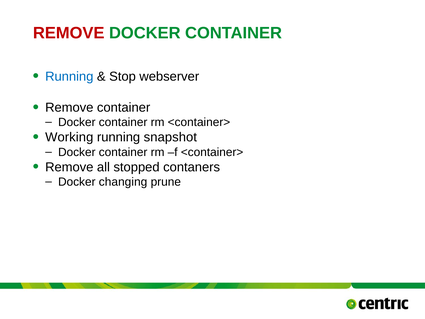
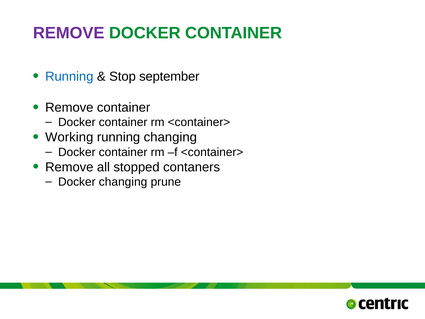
REMOVE colour: red -> purple (69, 33)
Stop webserver: webserver -> september (169, 76)
running snapshot: snapshot -> changing (170, 137)
